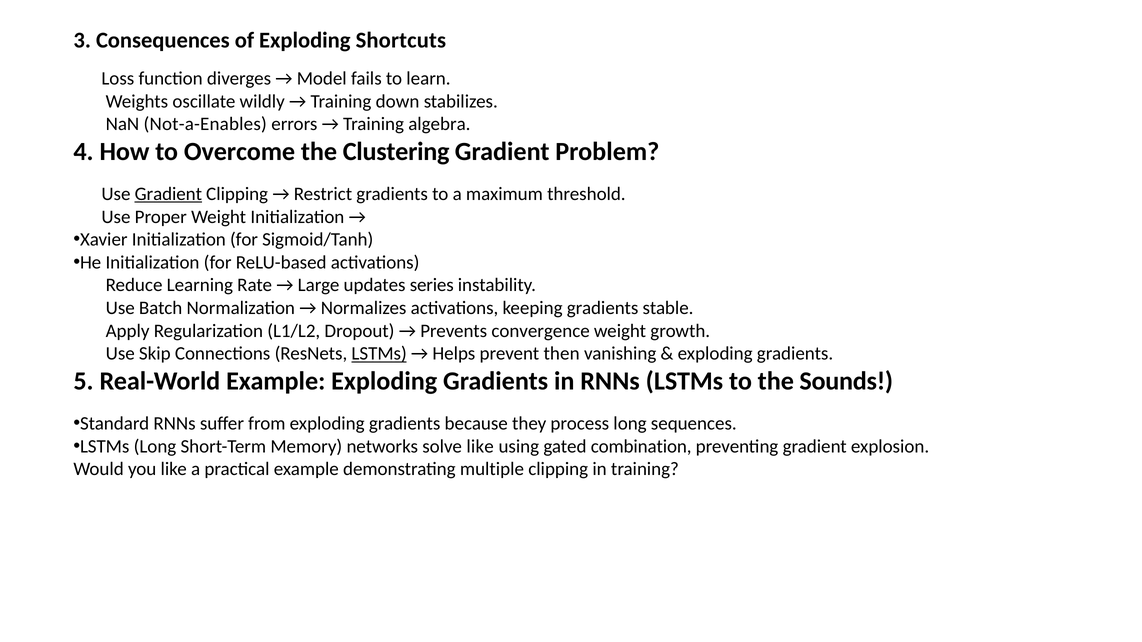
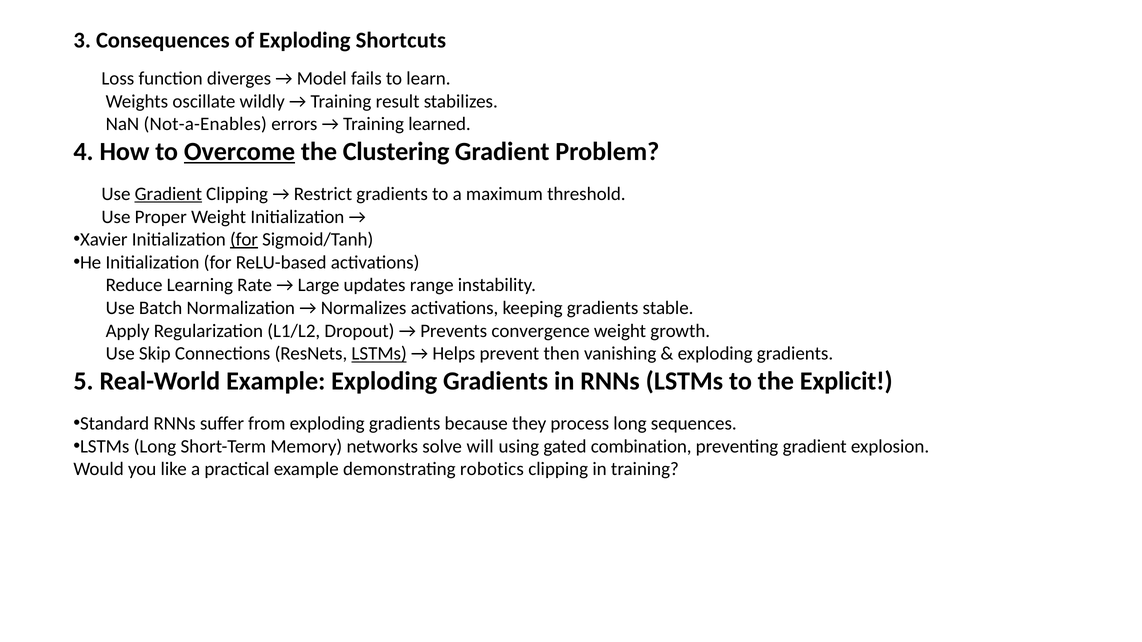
down: down -> result (398, 101)
algebra: algebra -> learned (439, 124)
Overcome underline: none -> present (240, 152)
for underline: none -> present (244, 240)
series: series -> range (432, 285)
Sounds: Sounds -> Explicit (846, 381)
solve like: like -> will (480, 447)
multiple: multiple -> robotics (492, 469)
